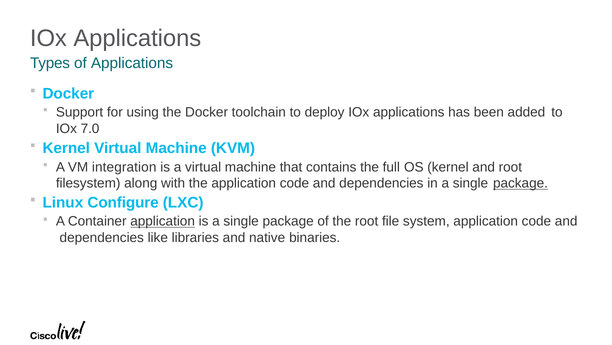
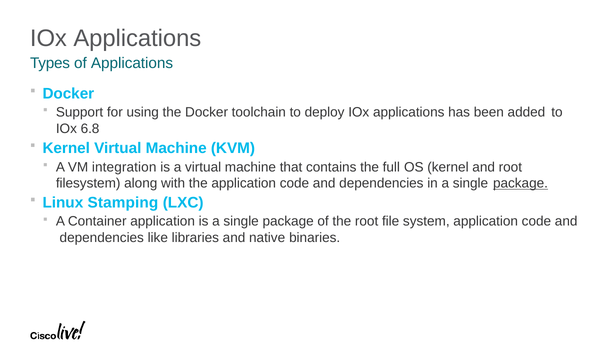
7.0: 7.0 -> 6.8 (90, 128)
Configure: Configure -> Stamping (123, 202)
application underline: present -> none (163, 221)
